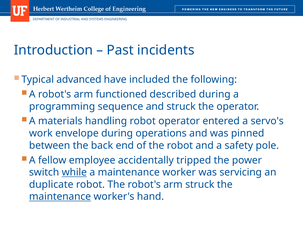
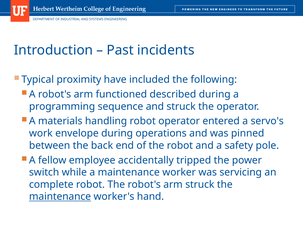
advanced: advanced -> proximity (79, 79)
while underline: present -> none (74, 172)
duplicate: duplicate -> complete (51, 184)
